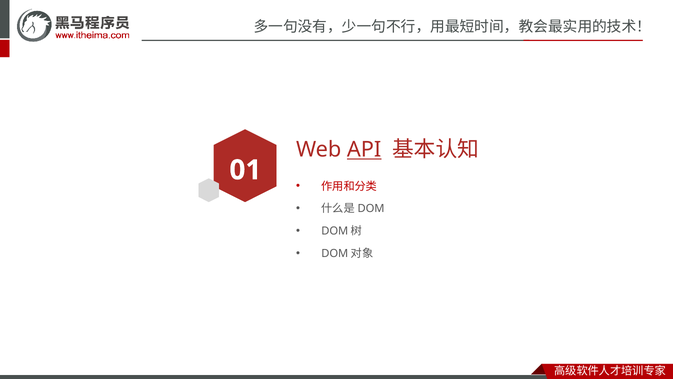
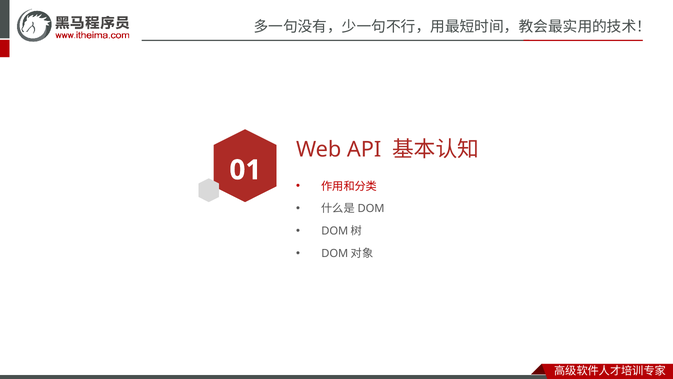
API underline: present -> none (364, 149)
